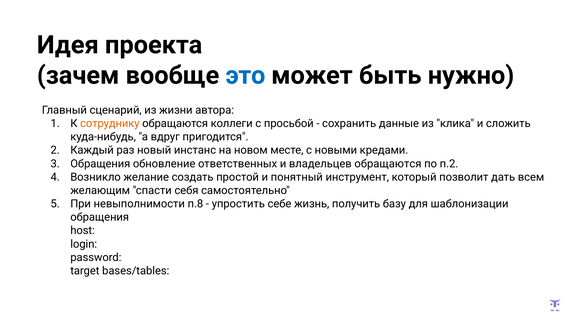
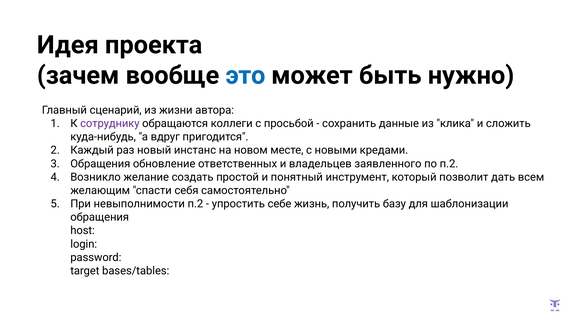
сотруднику colour: orange -> purple (110, 123)
владельцев обращаются: обращаются -> заявленного (388, 164)
невыполнимости п.8: п.8 -> п.2 (195, 204)
